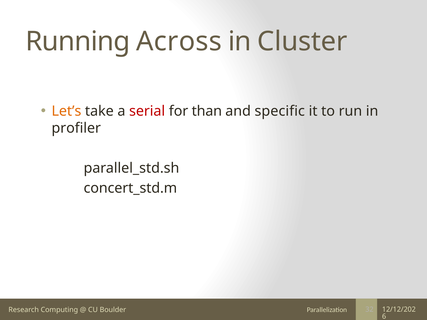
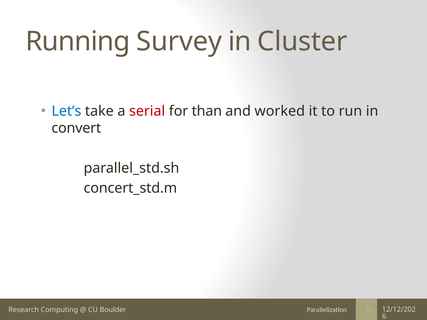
Across: Across -> Survey (179, 41)
Let’s colour: orange -> blue (66, 111)
specific: specific -> worked (280, 111)
profiler: profiler -> convert (76, 128)
